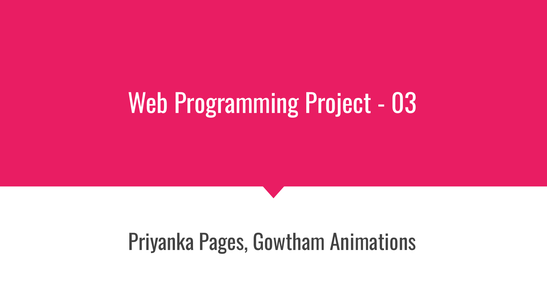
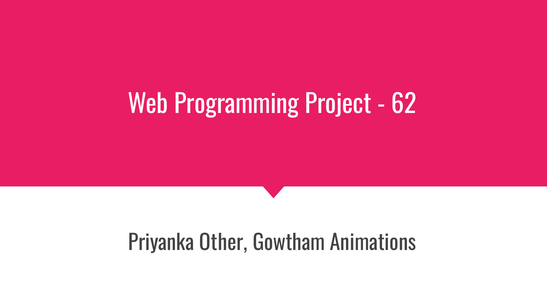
03: 03 -> 62 (404, 105)
Pages: Pages -> Other (223, 244)
